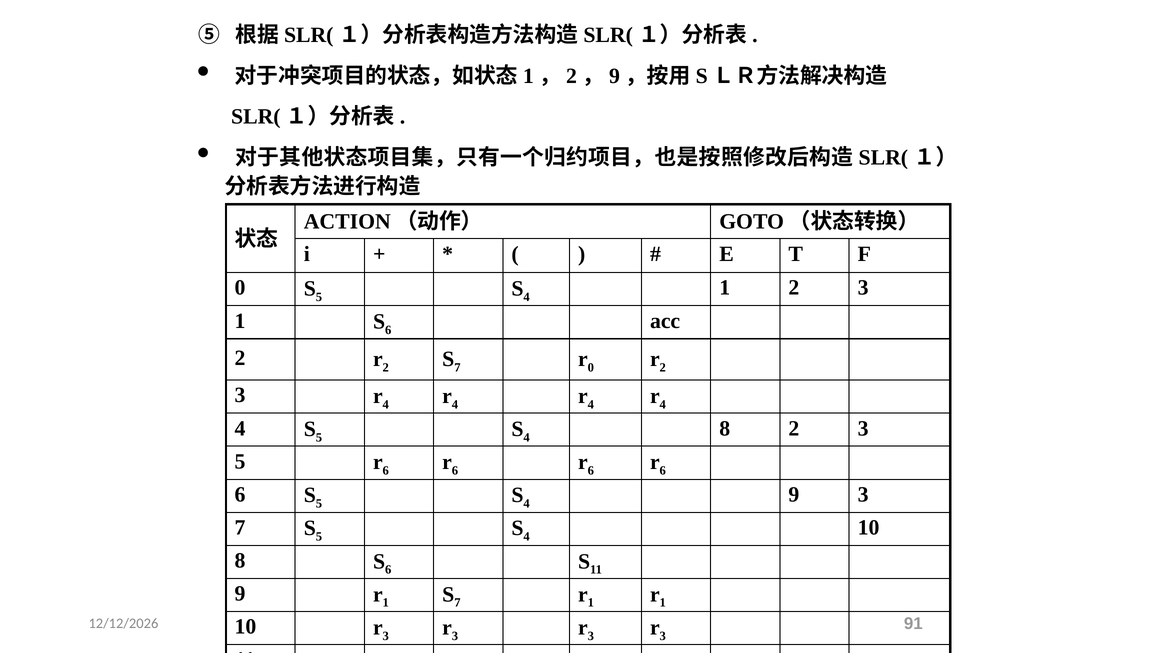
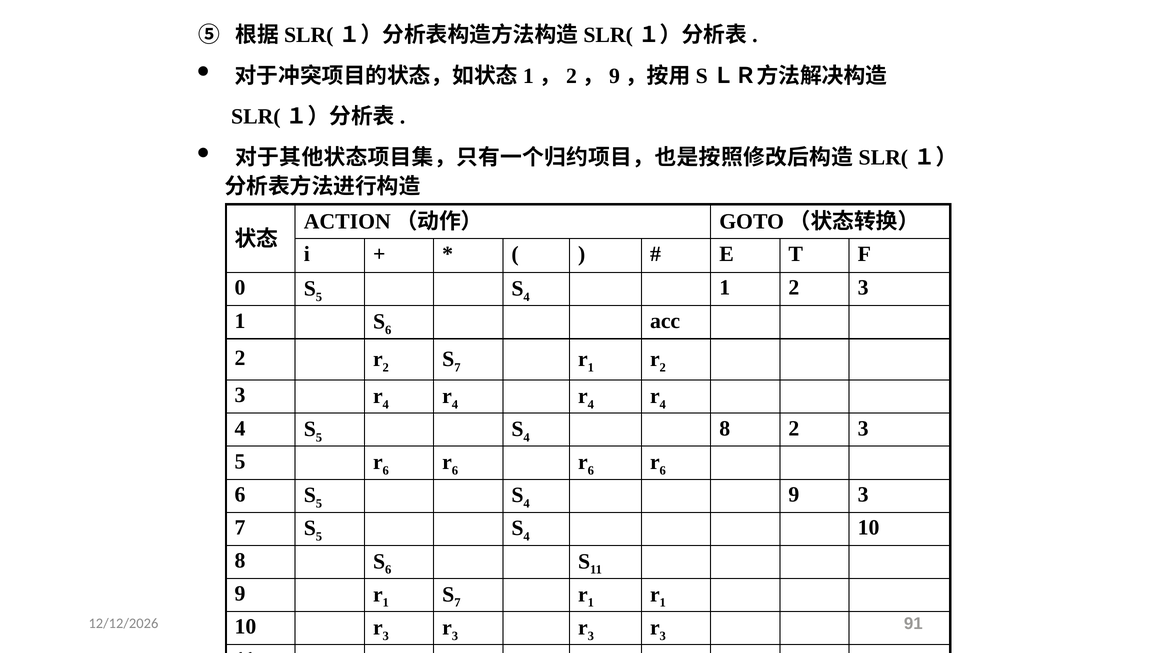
0: 0 -> 1 (591, 367)
